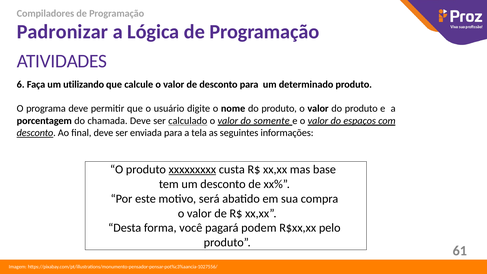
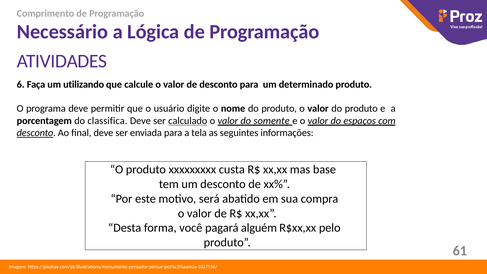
Compiladores: Compiladores -> Comprimento (45, 14)
Padronizar: Padronizar -> Necessário (62, 32)
chamada: chamada -> classifica (107, 121)
xxxxxxxxx underline: present -> none (192, 169)
podem: podem -> alguém (259, 228)
